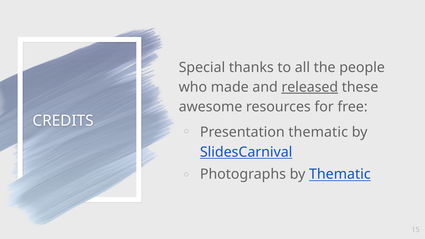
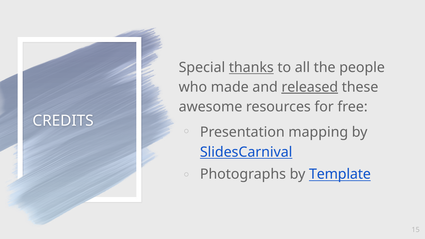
thanks underline: none -> present (251, 68)
Presentation thematic: thematic -> mapping (318, 132)
by Thematic: Thematic -> Template (340, 174)
